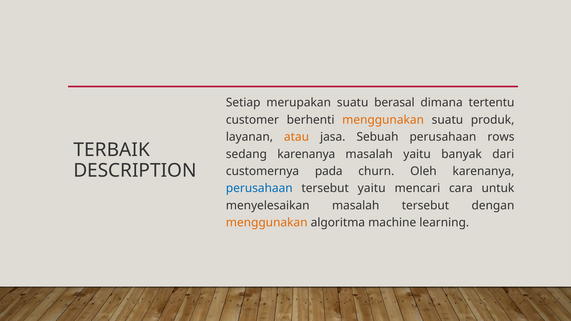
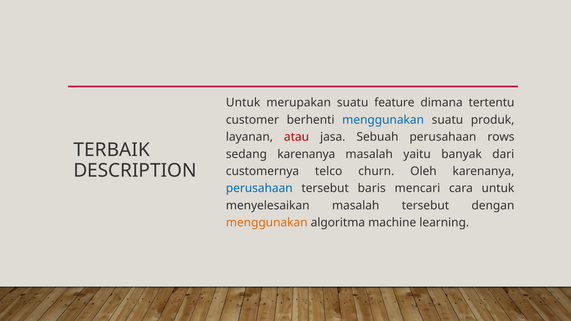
Setiap: Setiap -> Untuk (243, 103)
berasal: berasal -> feature (394, 103)
menggunakan colour: orange -> blue (383, 120)
atau colour: orange -> red (297, 137)
pada: pada -> telco (329, 171)
tersebut yaitu: yaitu -> baris (372, 188)
